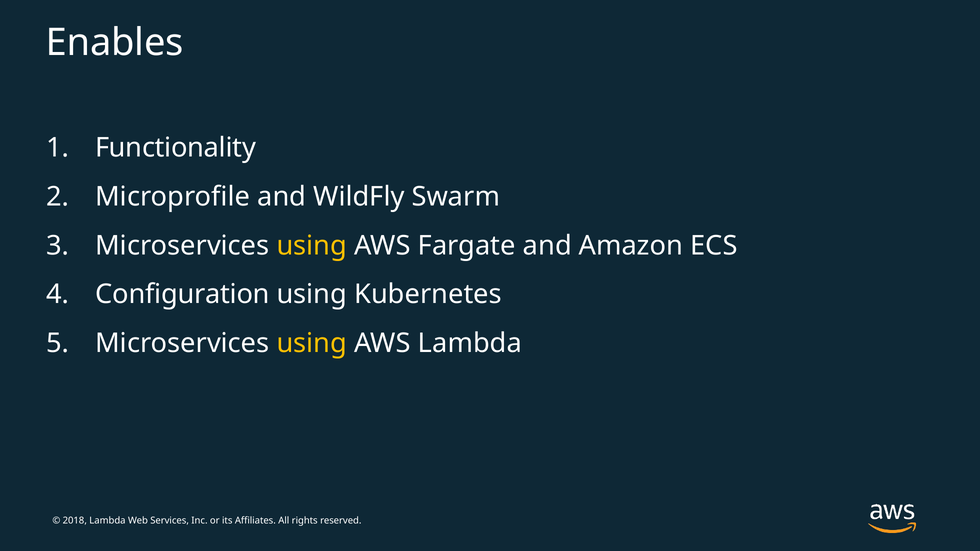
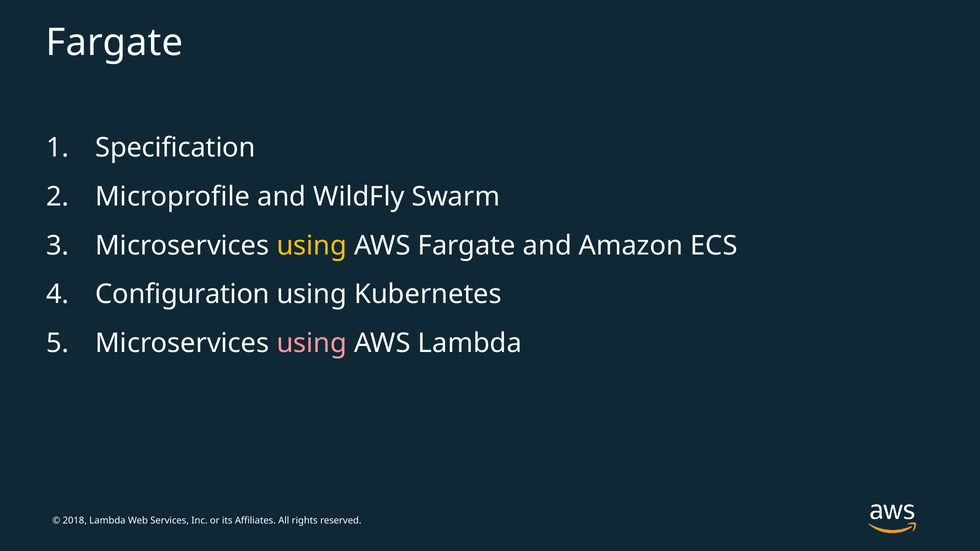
Enables: Enables -> Fargate (115, 43)
Functionality: Functionality -> Specification (175, 148)
using colour: yellow -> pink (312, 344)
